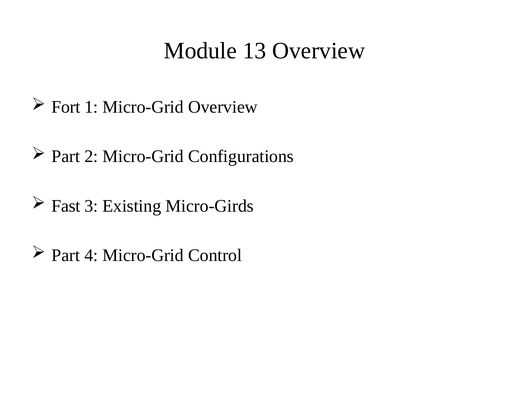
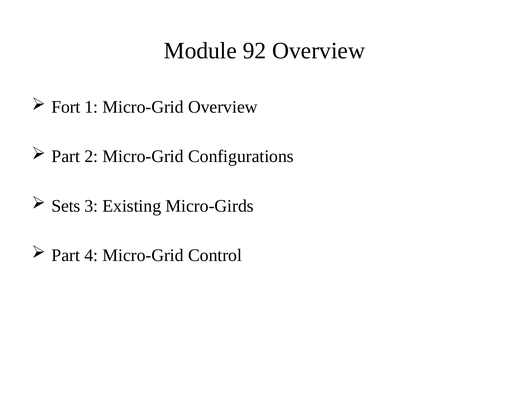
13: 13 -> 92 (255, 51)
Fast: Fast -> Sets (66, 206)
